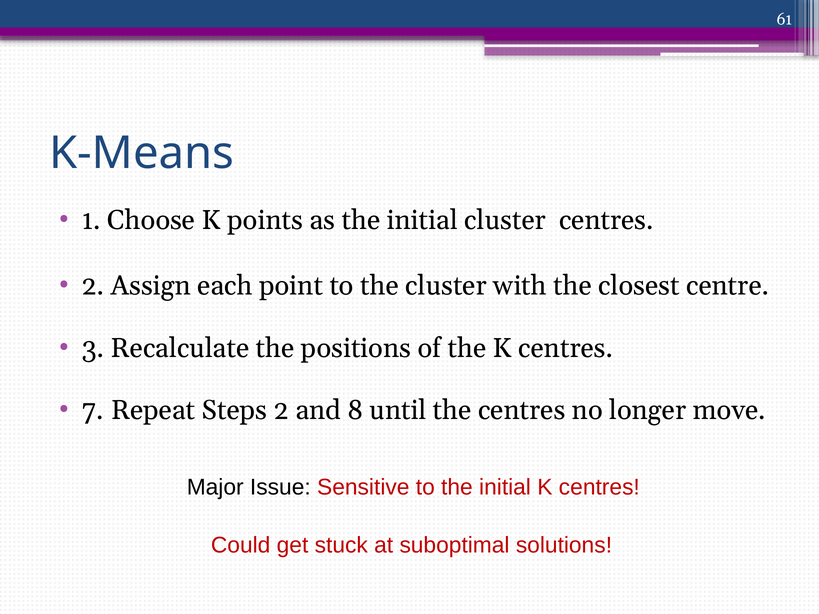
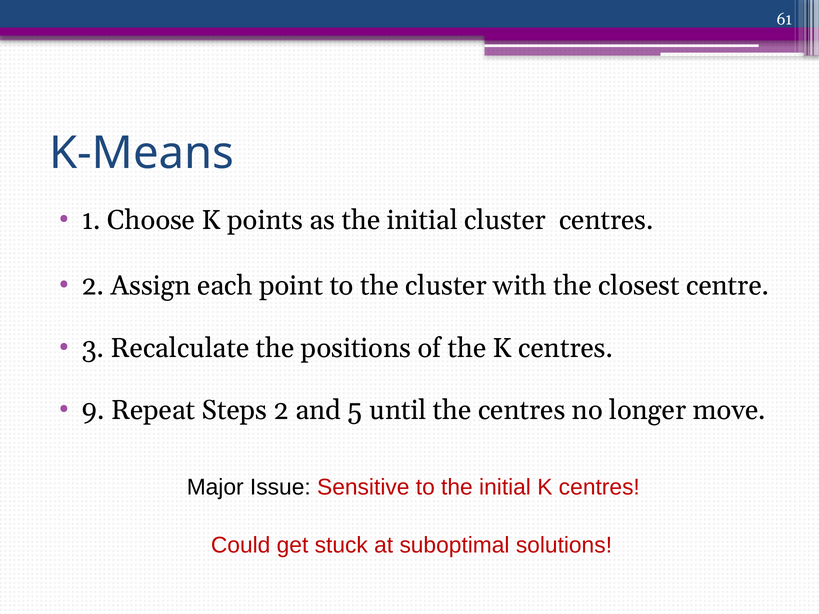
7: 7 -> 9 (93, 411)
8: 8 -> 5 (355, 411)
